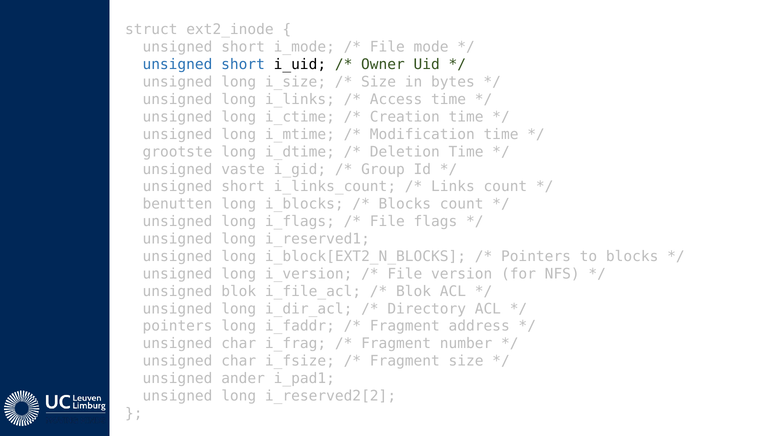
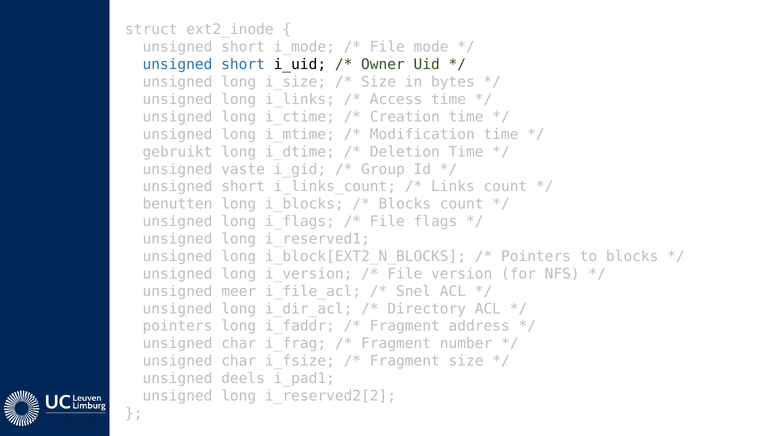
grootste: grootste -> gebruikt (178, 152)
unsigned blok: blok -> meer (239, 291)
Blok: Blok -> Snel (414, 291)
ander: ander -> deels (243, 378)
